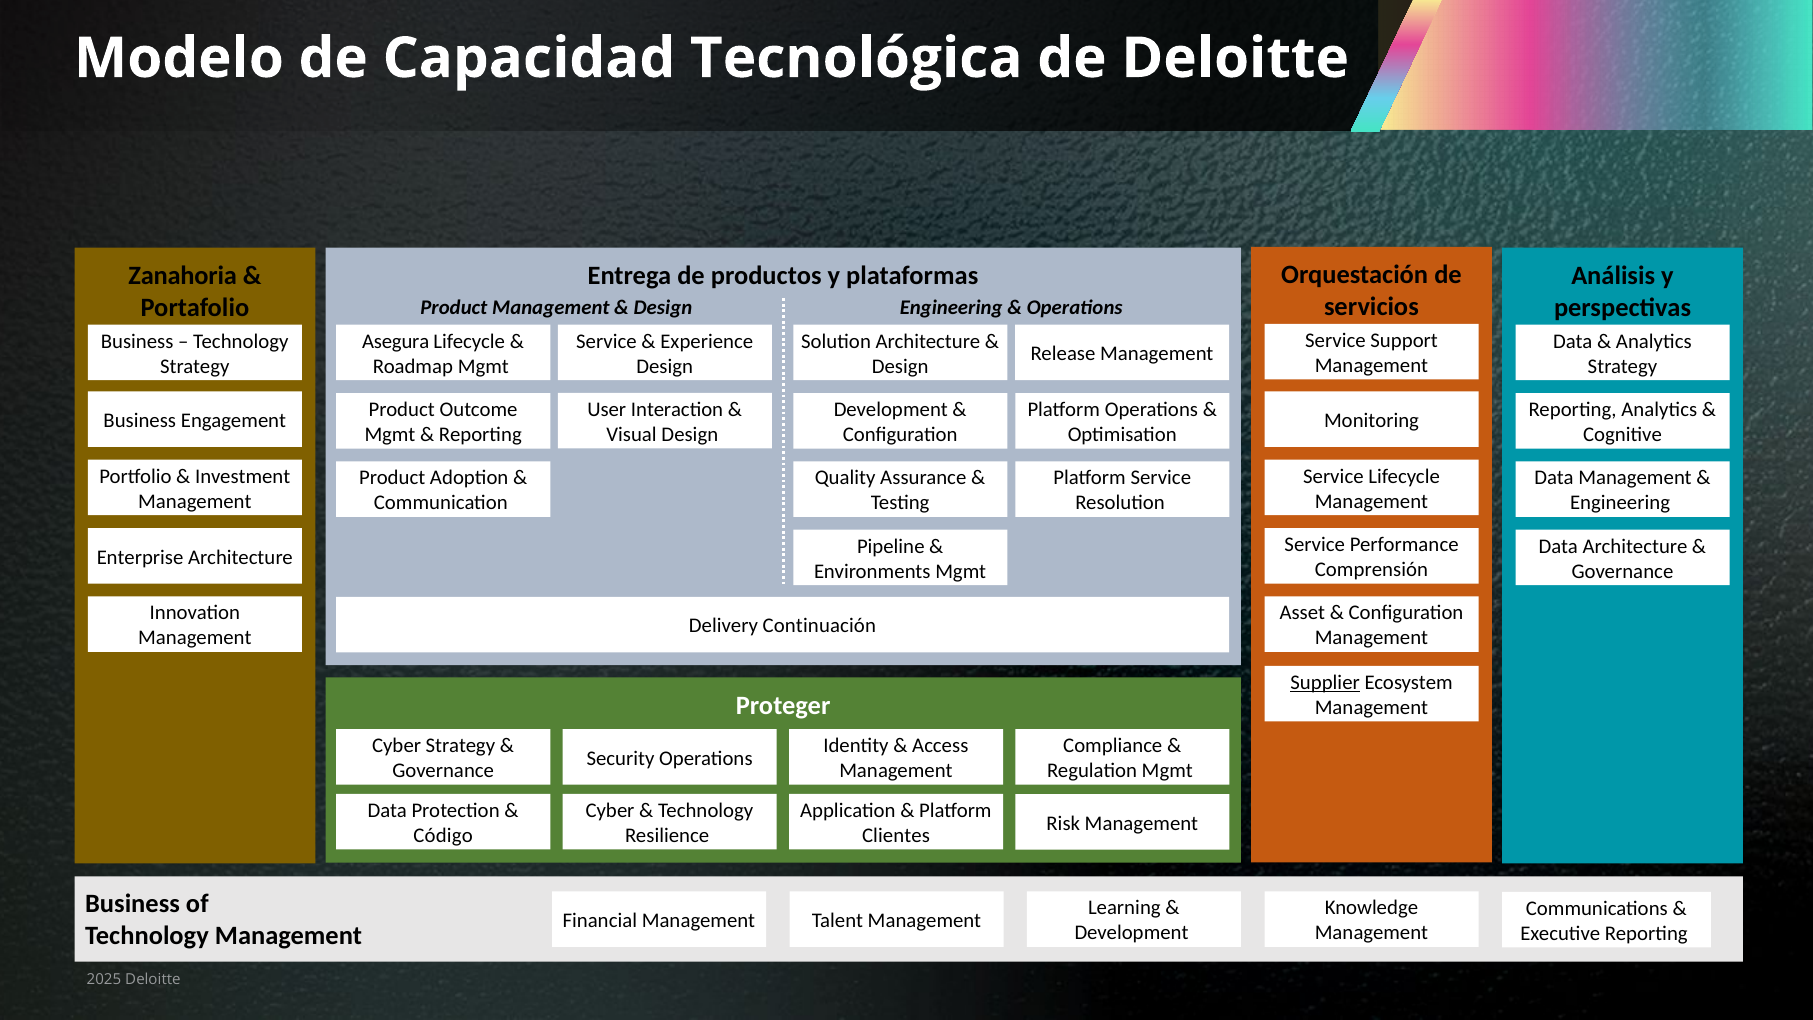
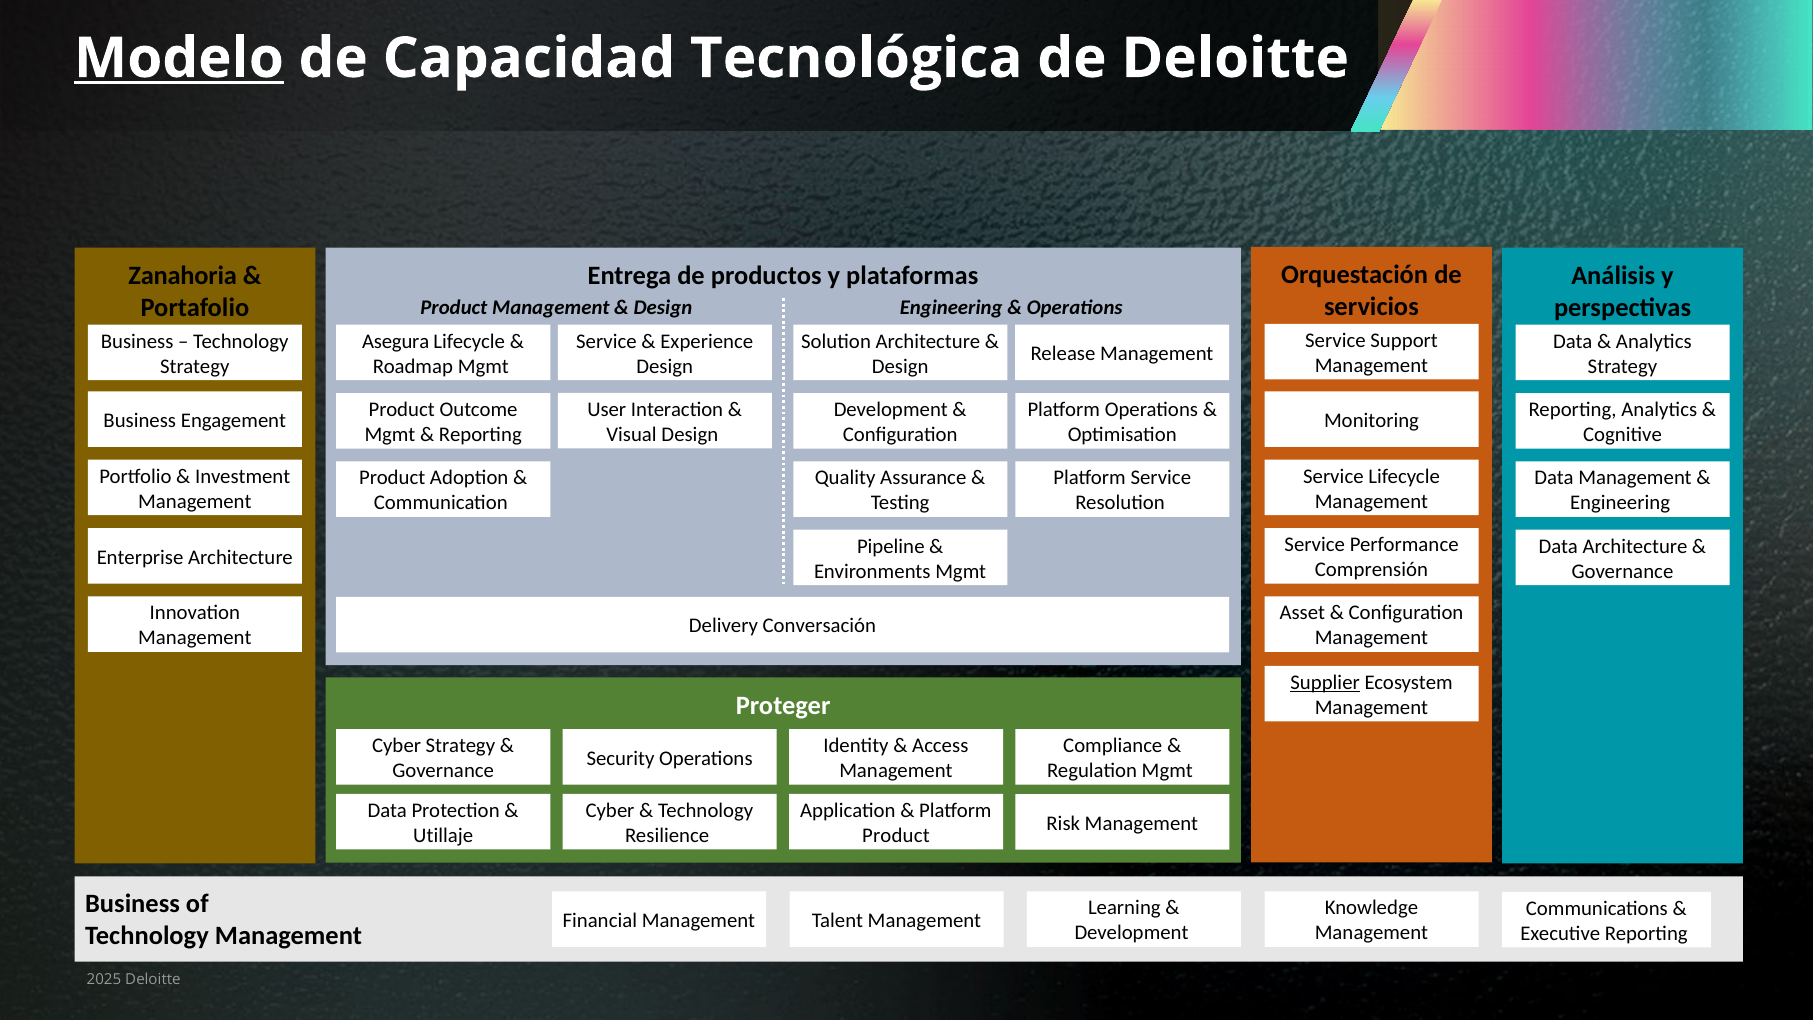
Modelo underline: none -> present (179, 58)
Continuación: Continuación -> Conversación (819, 626)
Código: Código -> Utillaje (443, 835)
Clientes: Clientes -> Product (896, 835)
